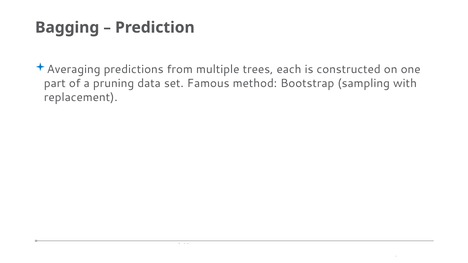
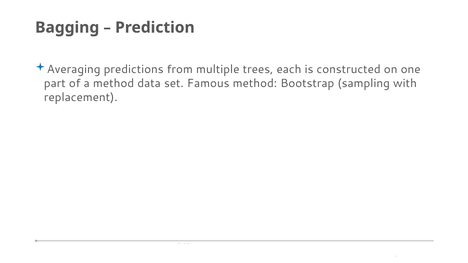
a pruning: pruning -> method (114, 83)
